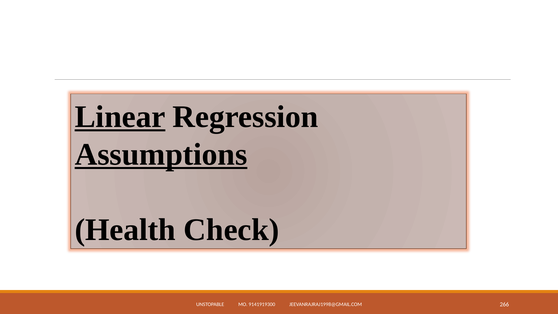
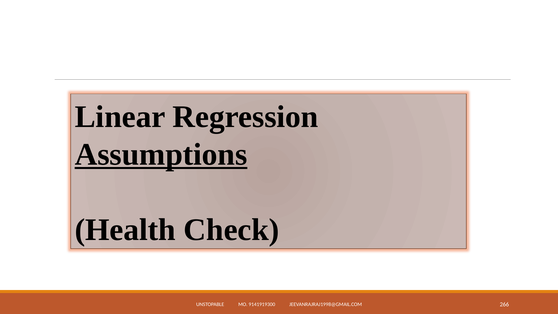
Linear underline: present -> none (120, 117)
